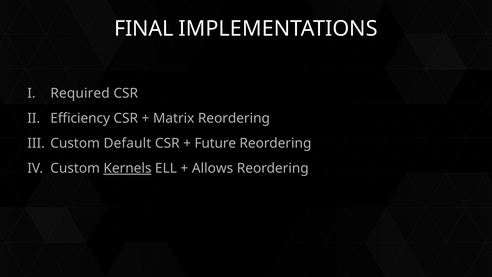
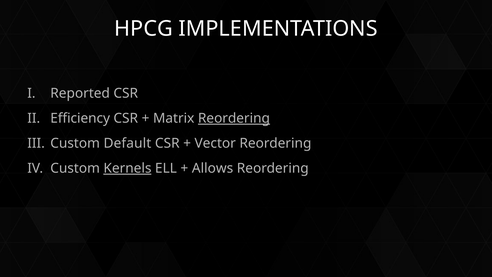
FINAL: FINAL -> HPCG (144, 29)
Required: Required -> Reported (80, 93)
Reordering underline: none -> present (234, 118)
Future: Future -> Vector (215, 143)
